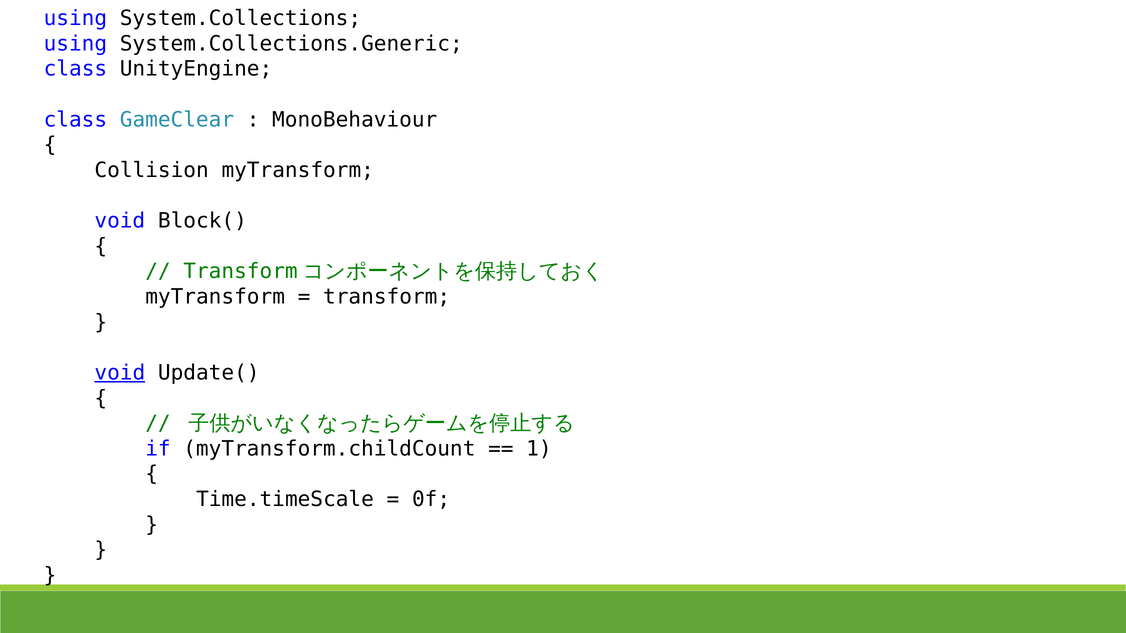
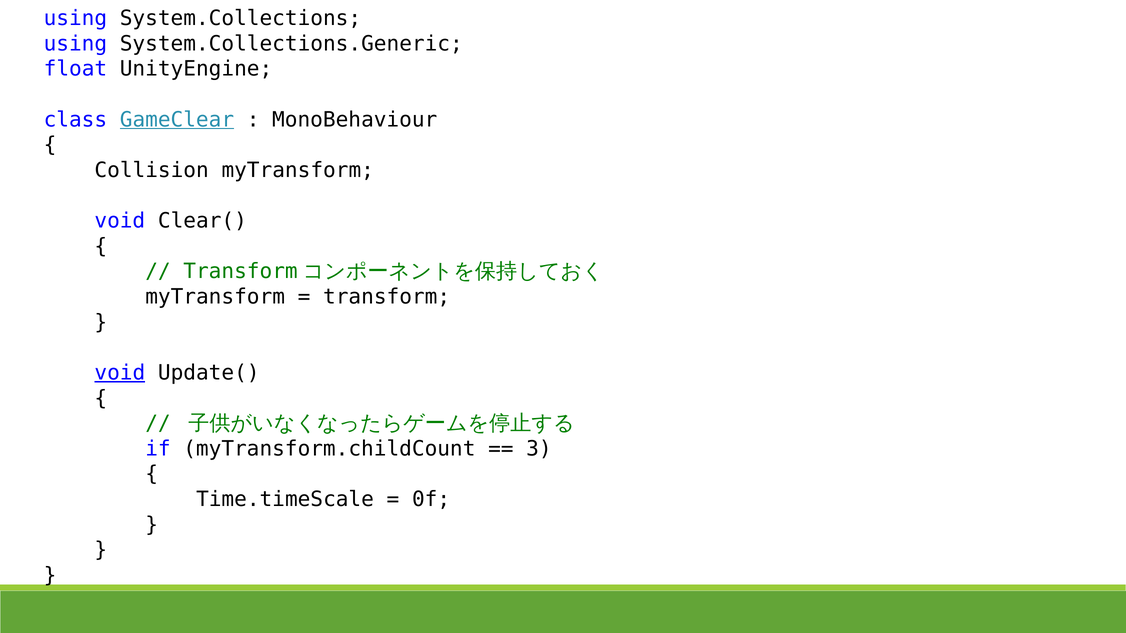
class: class -> float (75, 69)
GameClear underline: none -> present (177, 120)
Block(: Block( -> Clear( (202, 221)
1: 1 -> 3 (539, 449)
